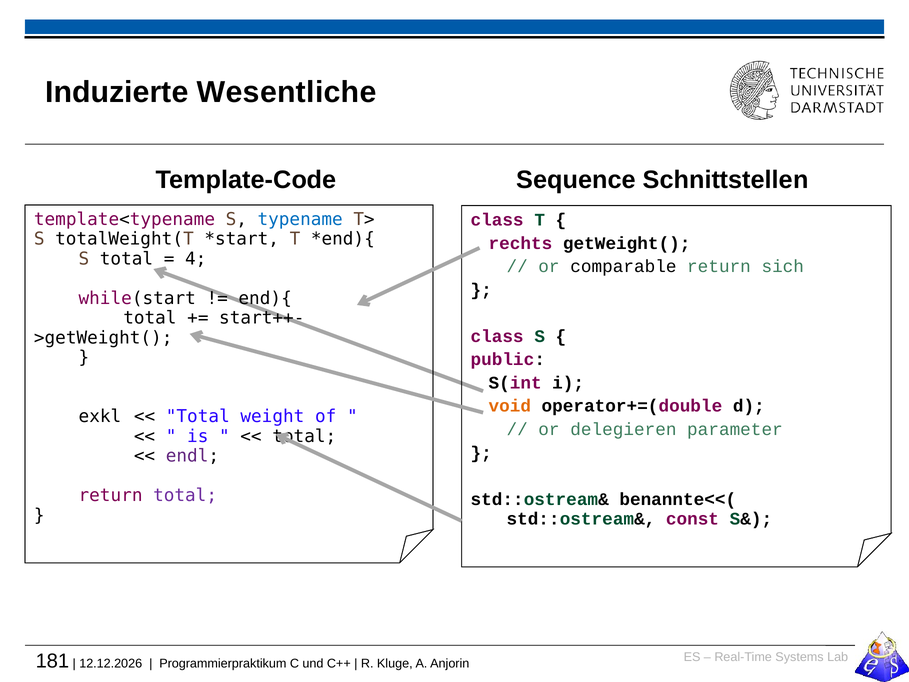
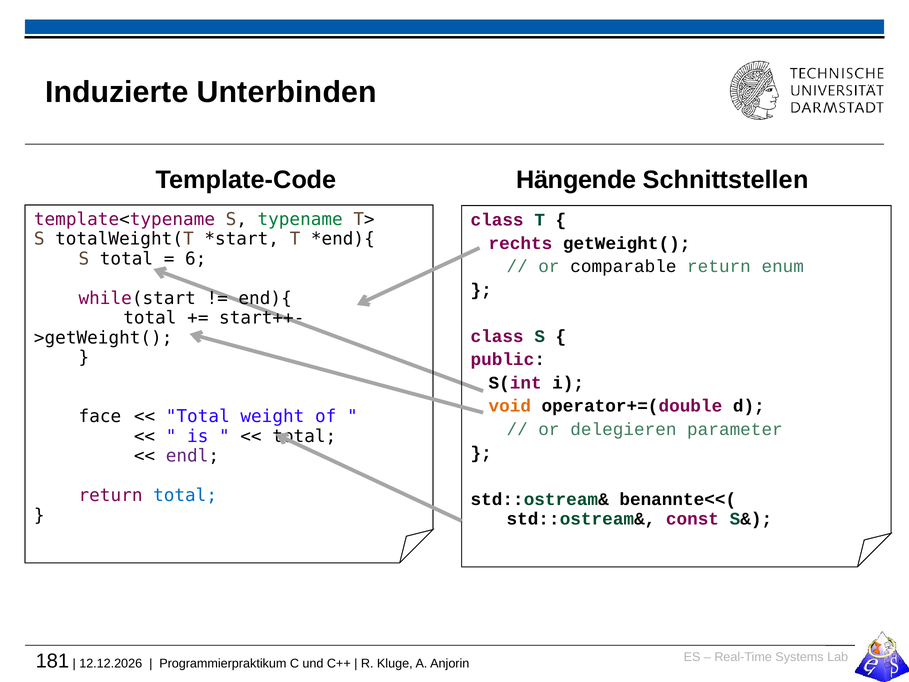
Wesentliche: Wesentliche -> Unterbinden (287, 92)
Sequence: Sequence -> Hängende (576, 180)
typename colour: blue -> green (300, 219)
4: 4 -> 6 (196, 259)
sich: sich -> enum (783, 266)
exkl: exkl -> face (100, 416)
total colour: purple -> blue (185, 495)
